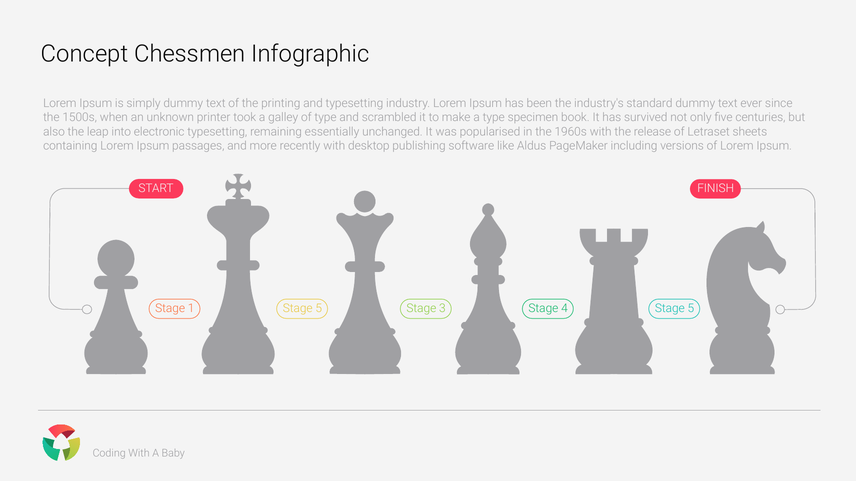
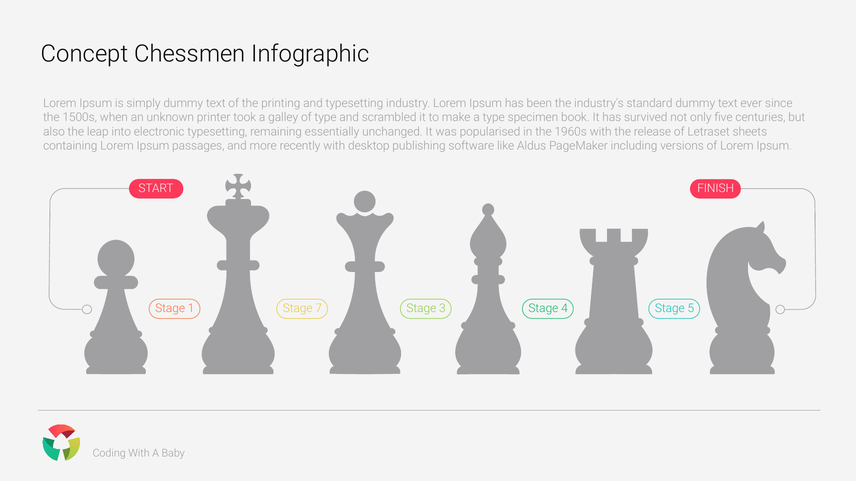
5: 5 -> 7 (319, 309)
